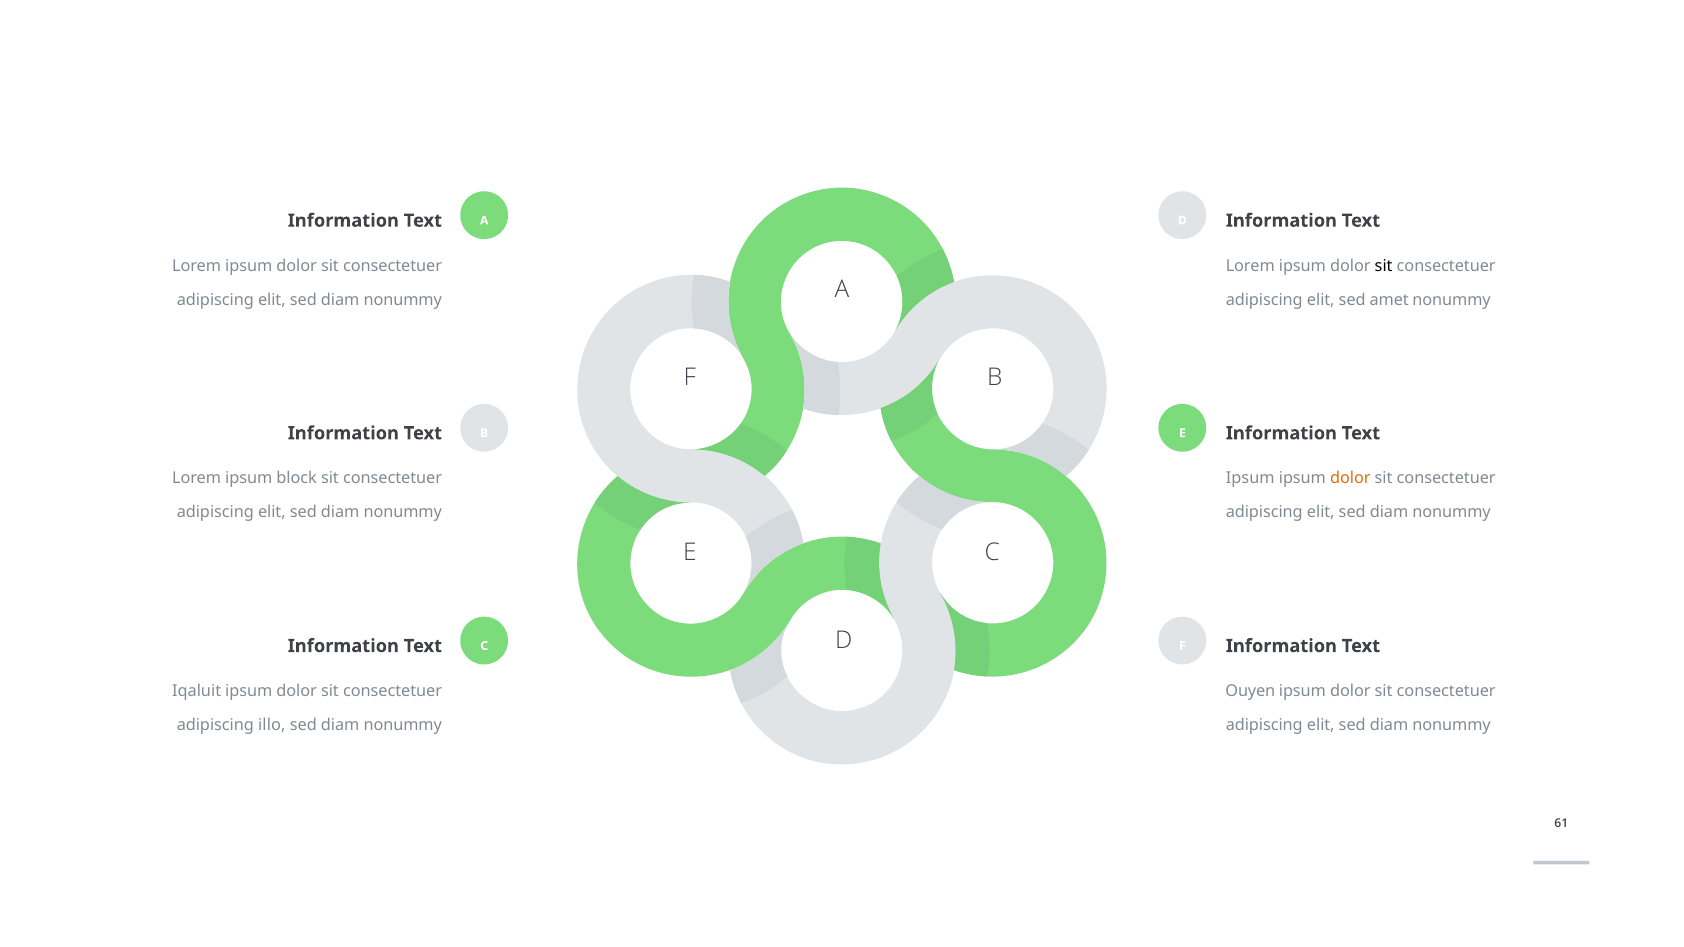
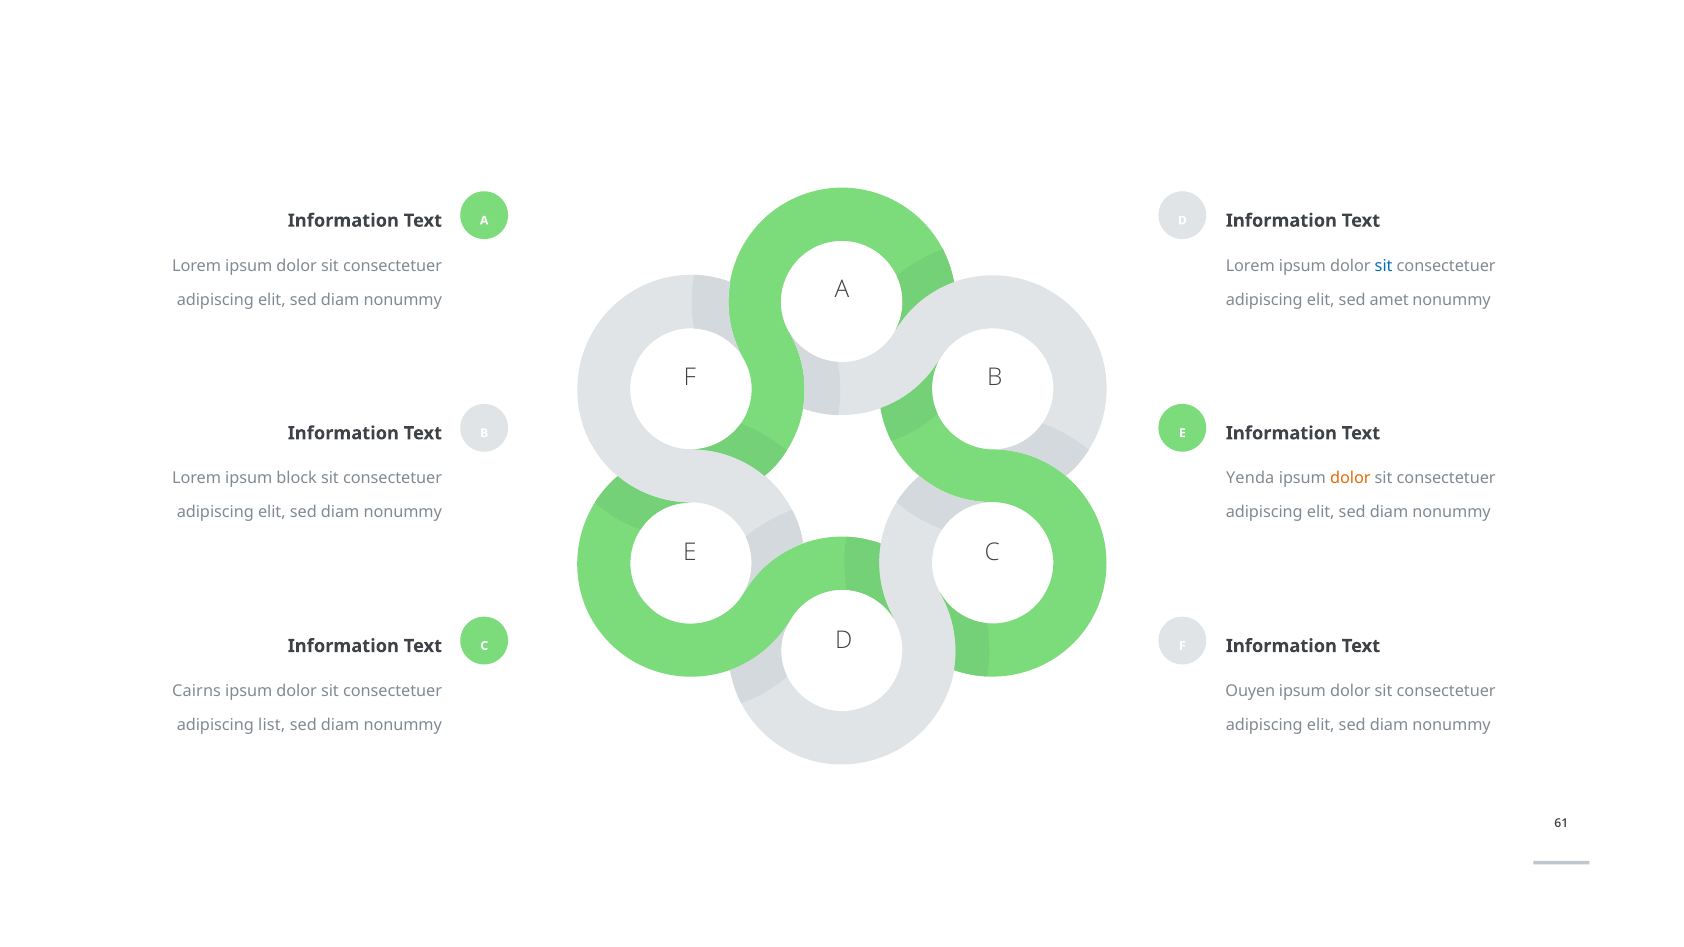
sit colour: black -> blue (1384, 266)
Ipsum: Ipsum -> Yenda (1250, 479)
Iqaluit: Iqaluit -> Cairns (197, 691)
illo: illo -> list (272, 725)
